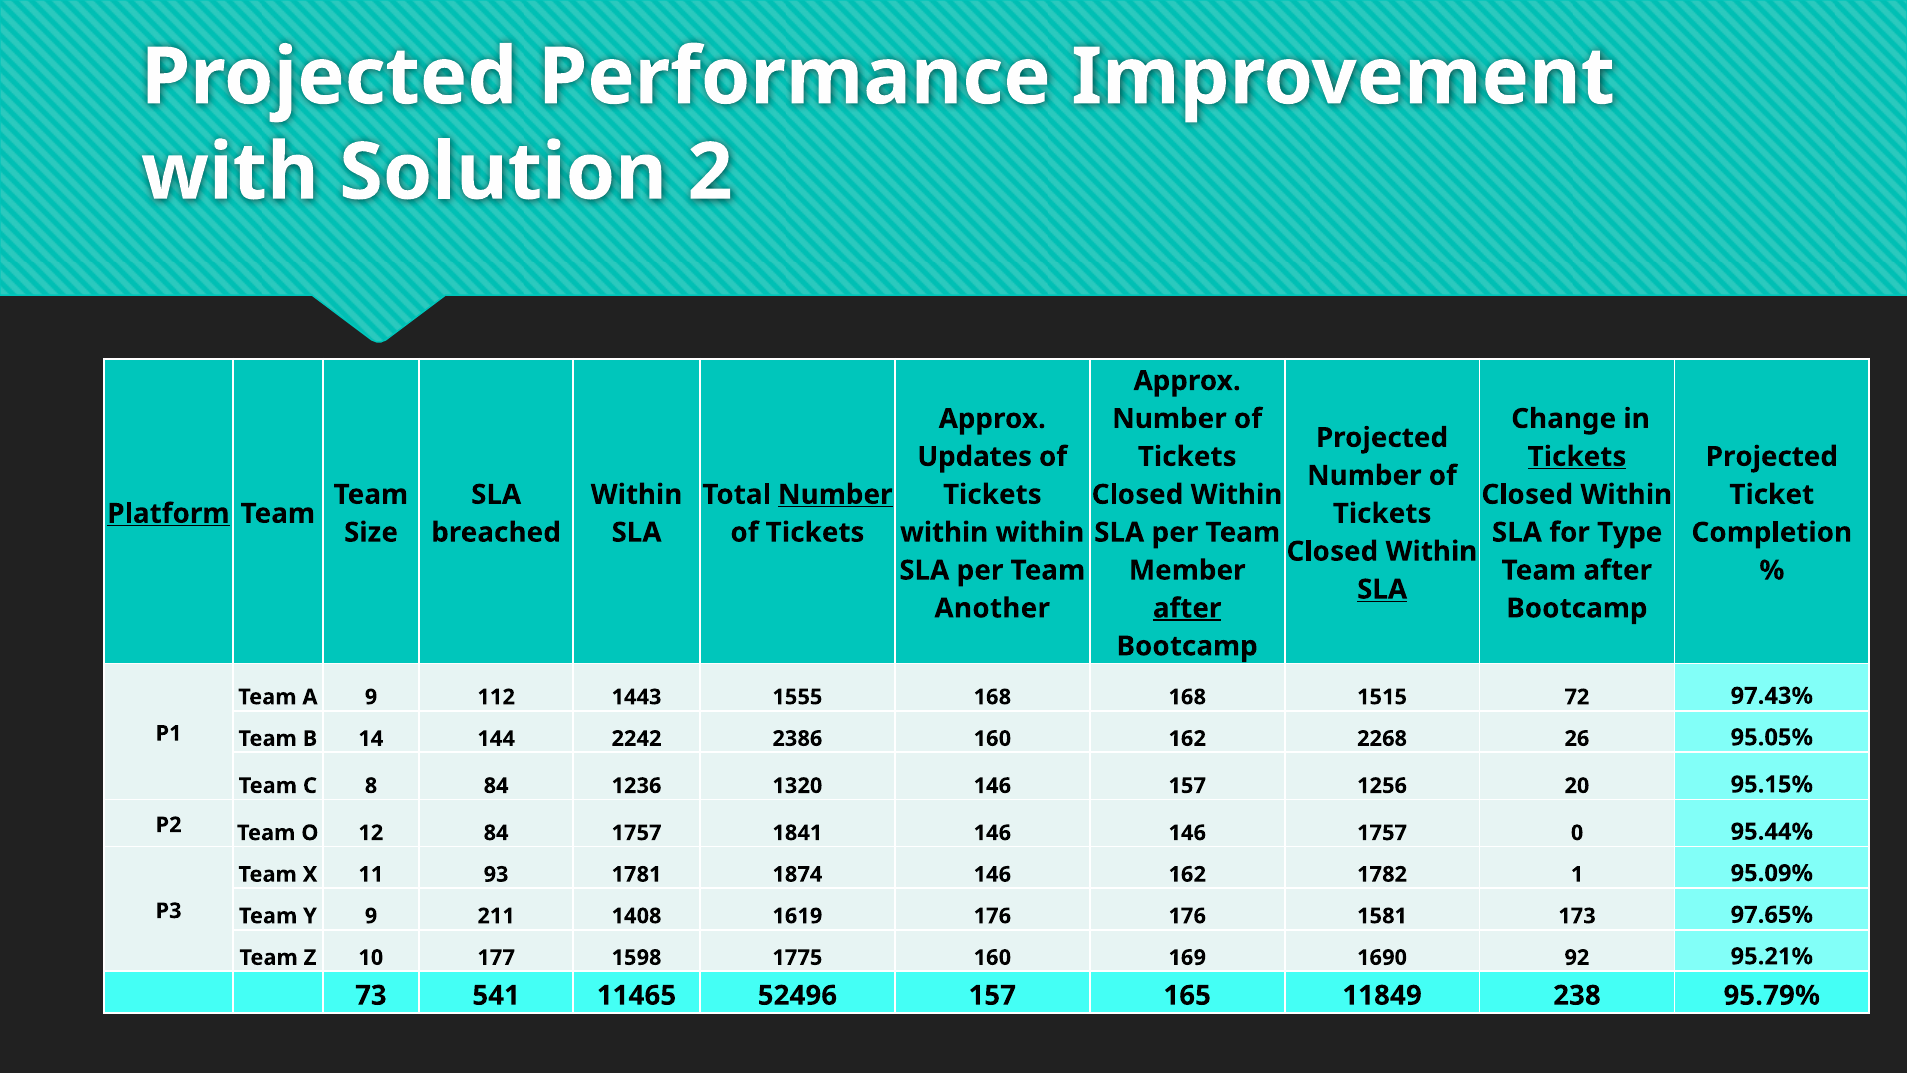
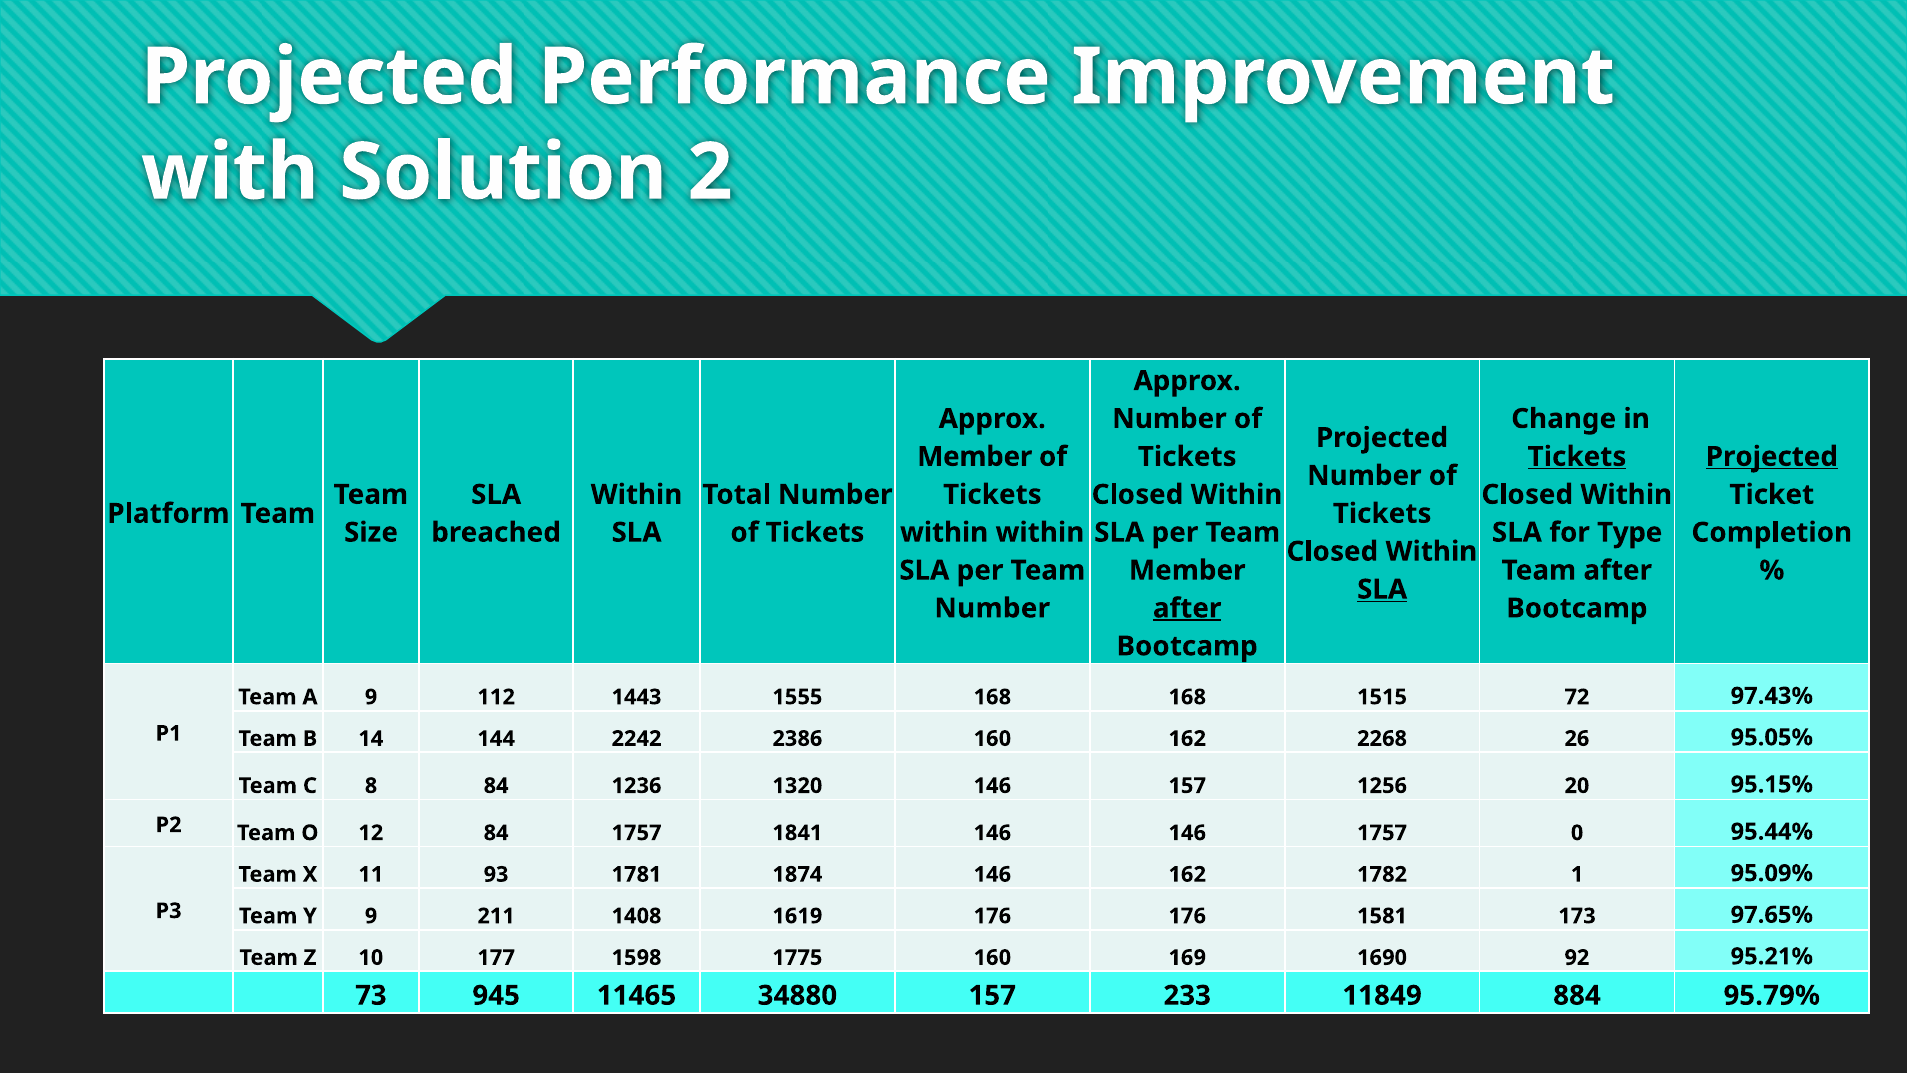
Updates: Updates -> Member (975, 457)
Projected underline: none -> present (1772, 457)
Number underline: present -> none (835, 494)
Platform underline: present -> none (168, 513)
Another: Another -> Number (992, 608)
541: 541 -> 945 (496, 995)
52496: 52496 -> 34880 (797, 995)
165: 165 -> 233 (1187, 995)
238: 238 -> 884 (1577, 995)
